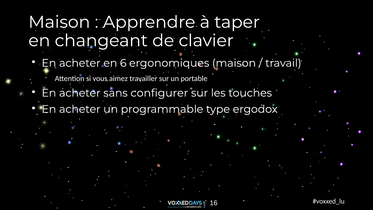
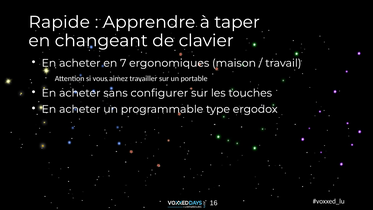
Maison: Maison -> Rapide (59, 22)
6: 6 -> 7 (123, 63)
